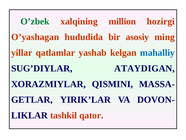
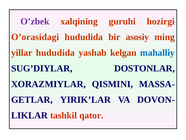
O’zbek colour: green -> purple (35, 21)
million: million -> guruhi (122, 21)
O’yashagan: O’yashagan -> O’orasidagi (35, 37)
yillar qatlamlar: qatlamlar -> hududida (55, 53)
ATAYDIGAN: ATAYDIGAN -> DOSTONLAR (145, 68)
